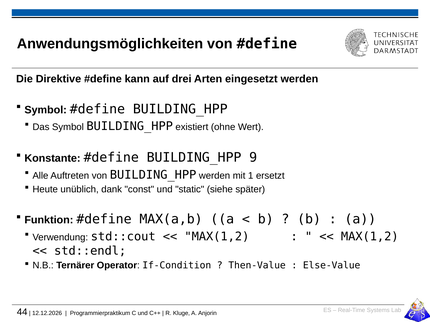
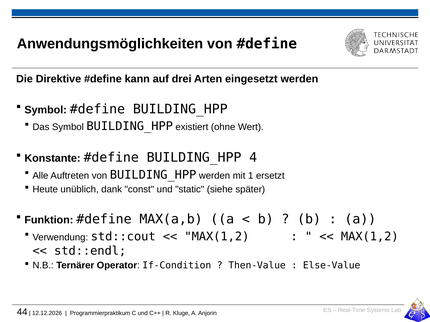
9: 9 -> 4 (253, 158)
